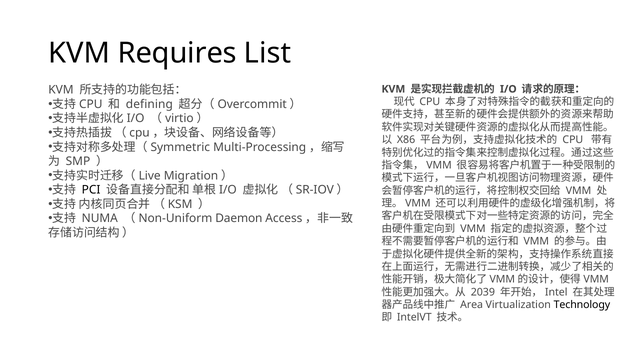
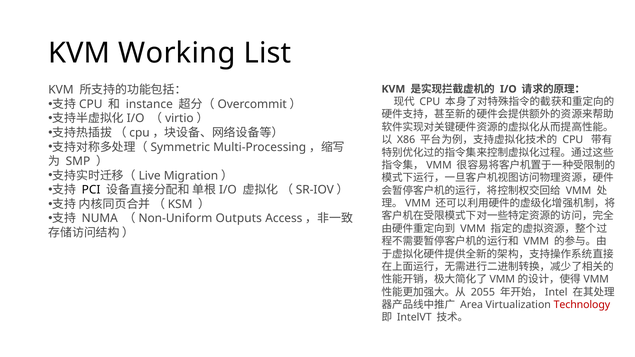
Requires: Requires -> Working (177, 53)
defining: defining -> instance (149, 104)
Daemon: Daemon -> Outputs (239, 219)
2039: 2039 -> 2055 (483, 292)
Technology colour: black -> red (582, 305)
